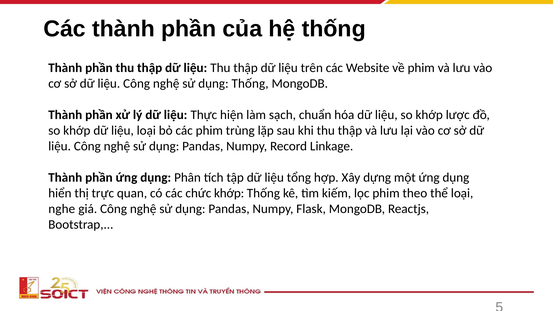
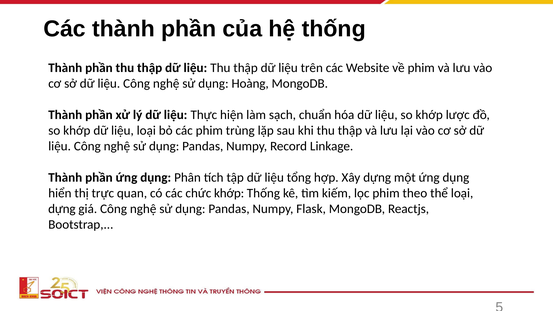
dụng Thống: Thống -> Hoàng (250, 84)
nghe: nghe -> dựng (62, 209)
